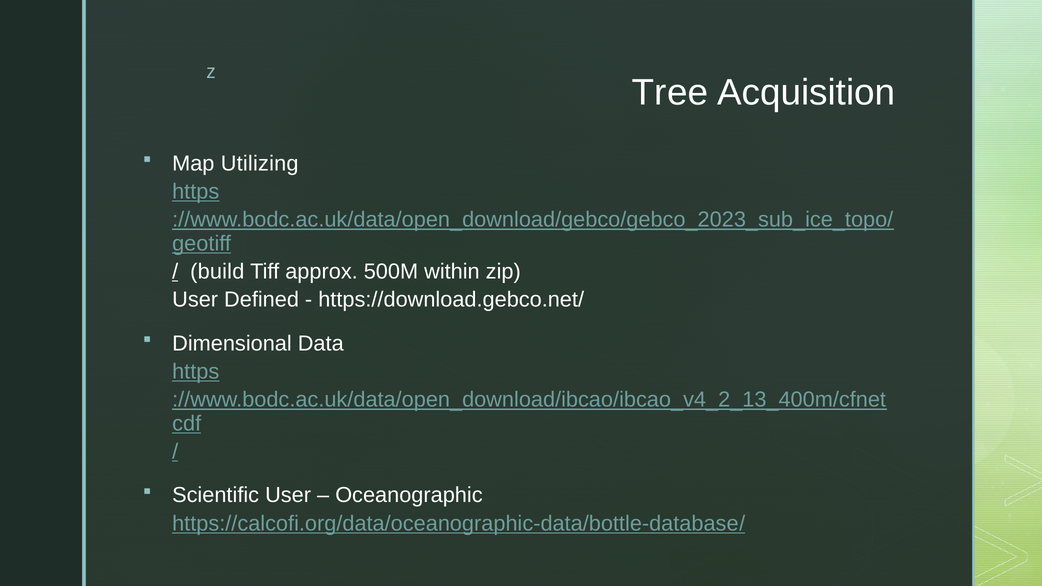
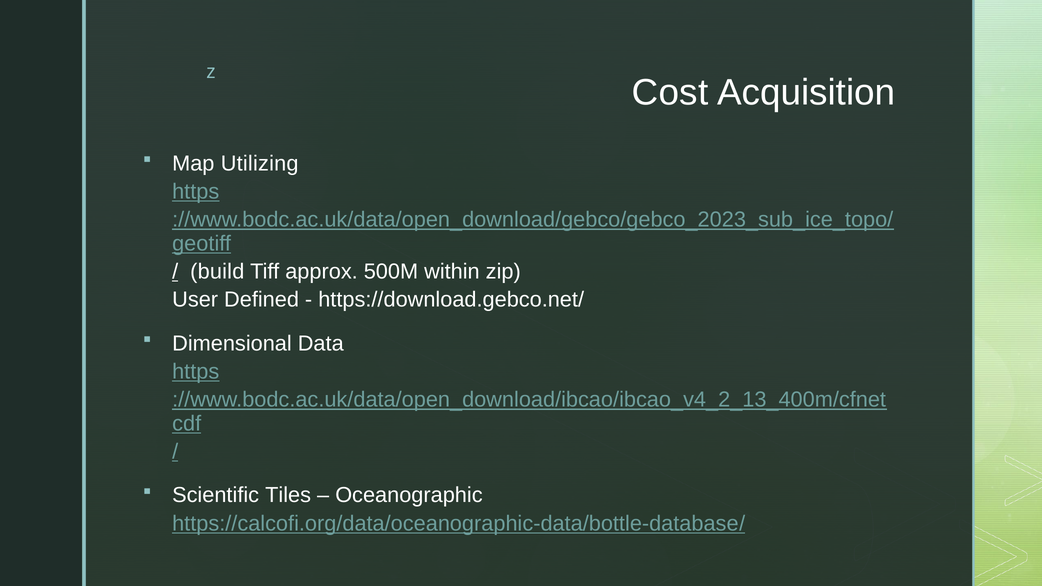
Tree: Tree -> Cost (670, 93)
Scientific User: User -> Tiles (288, 495)
